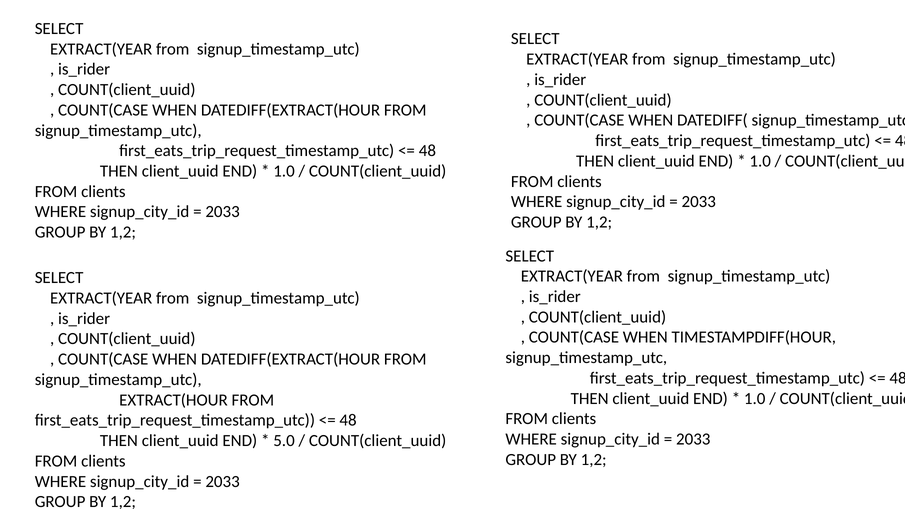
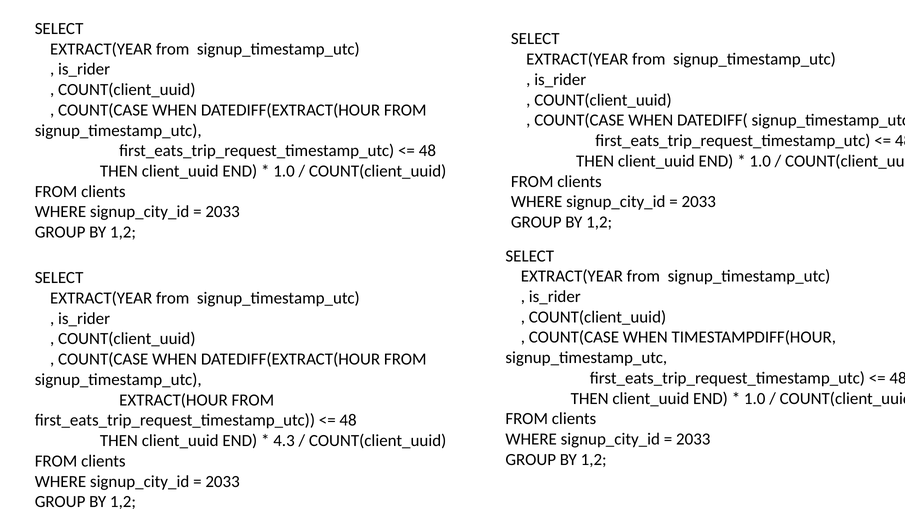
5.0: 5.0 -> 4.3 (284, 441)
